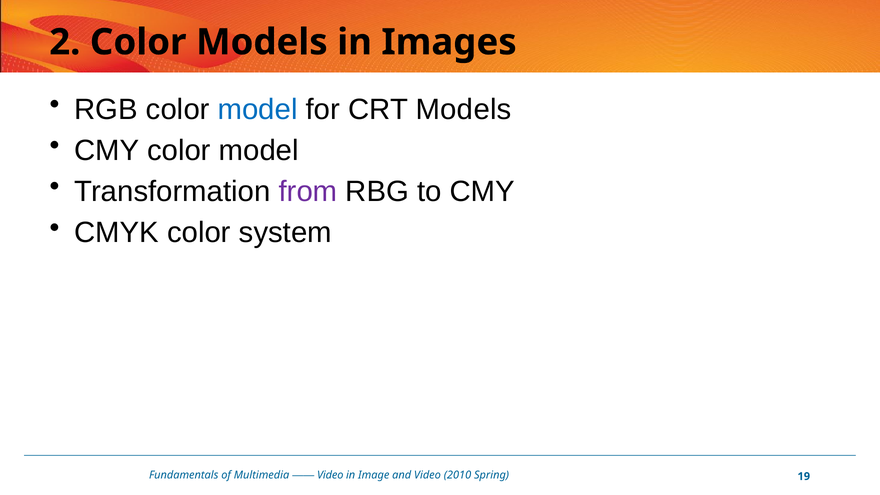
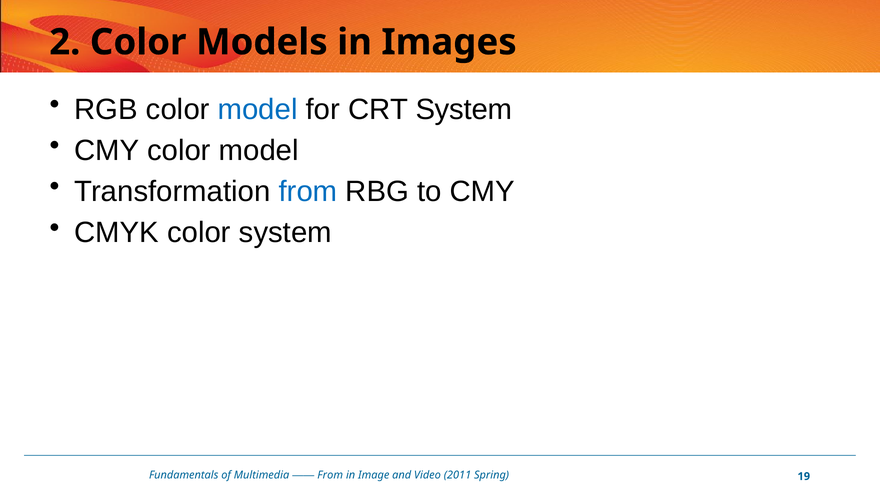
CRT Models: Models -> System (464, 109)
from colour: purple -> blue (308, 192)
Video: Video -> From (330, 475)
2010: 2010 -> 2011 (457, 475)
